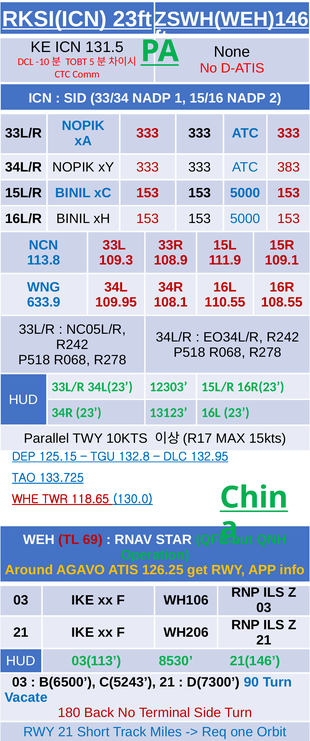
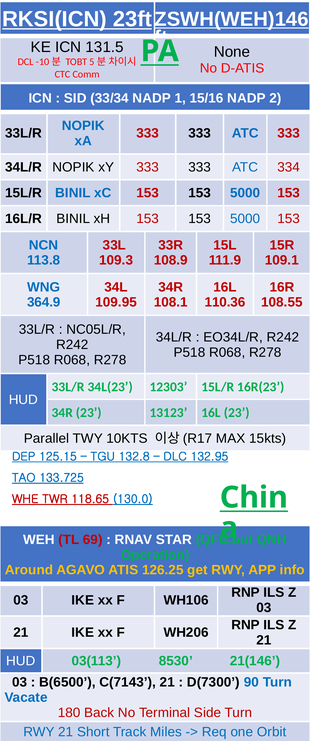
383: 383 -> 334 (289, 167)
633.9: 633.9 -> 364.9 (44, 303)
110.55: 110.55 -> 110.36 (225, 303)
C(5243: C(5243 -> C(7143 (128, 683)
